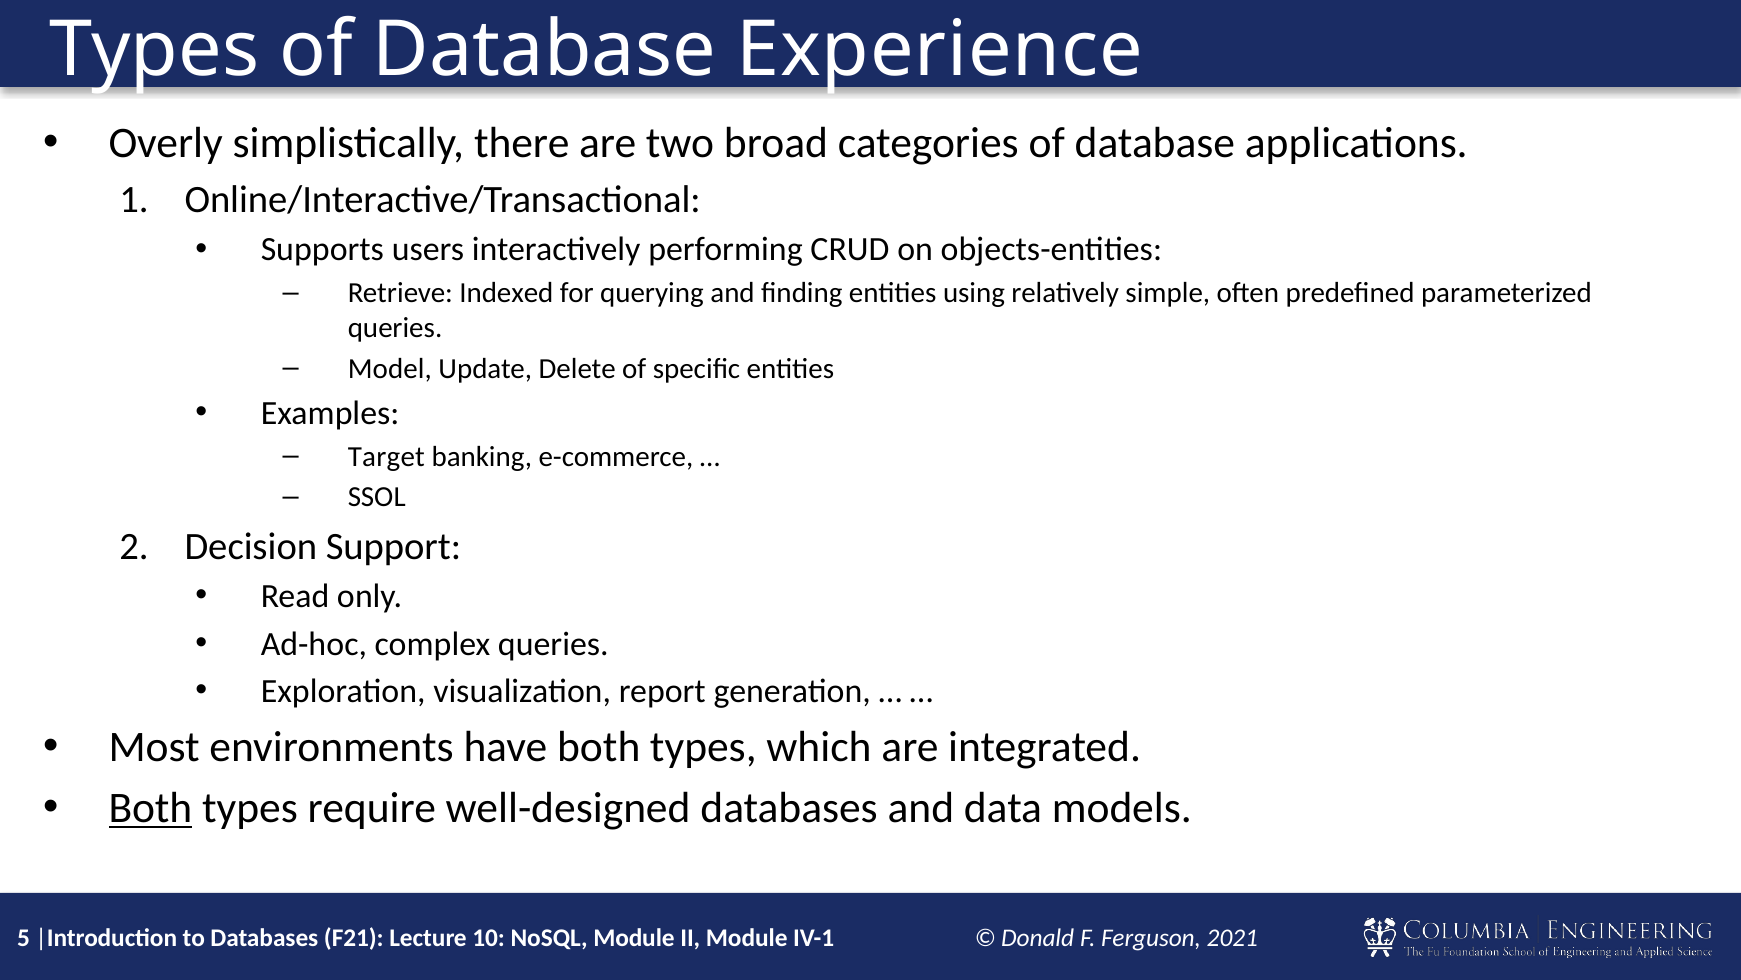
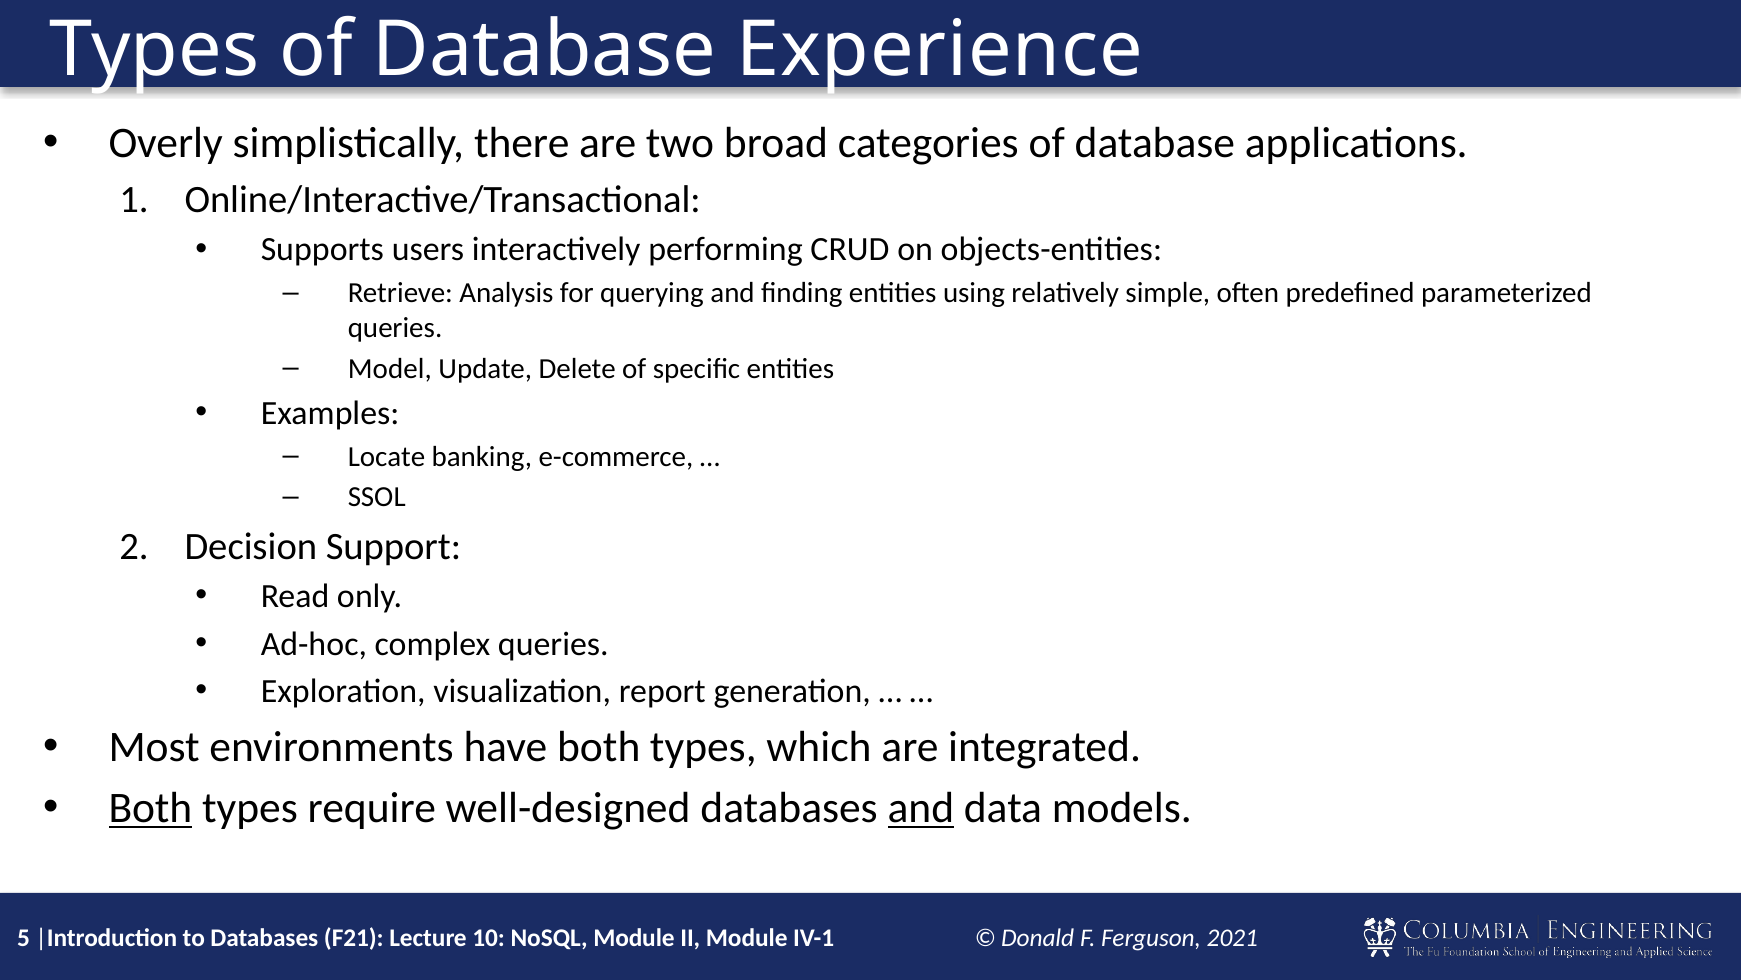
Indexed: Indexed -> Analysis (506, 293)
Target: Target -> Locate (387, 456)
and underline: none -> present (921, 808)
